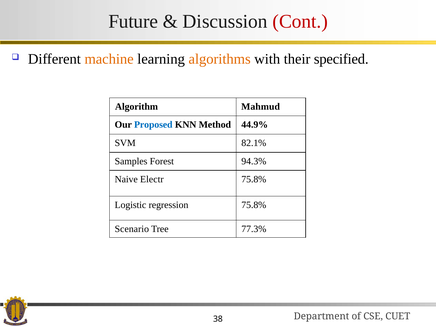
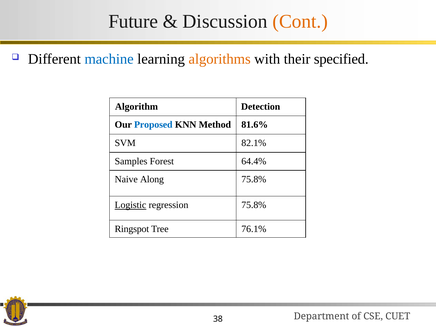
Cont colour: red -> orange (300, 21)
machine colour: orange -> blue (109, 59)
Mahmud: Mahmud -> Detection (261, 107)
44.9%: 44.9% -> 81.6% (255, 125)
94.3%: 94.3% -> 64.4% (254, 161)
Electr: Electr -> Along (152, 179)
Logistic underline: none -> present (130, 205)
Scenario: Scenario -> Ringspot (132, 229)
77.3%: 77.3% -> 76.1% (254, 229)
